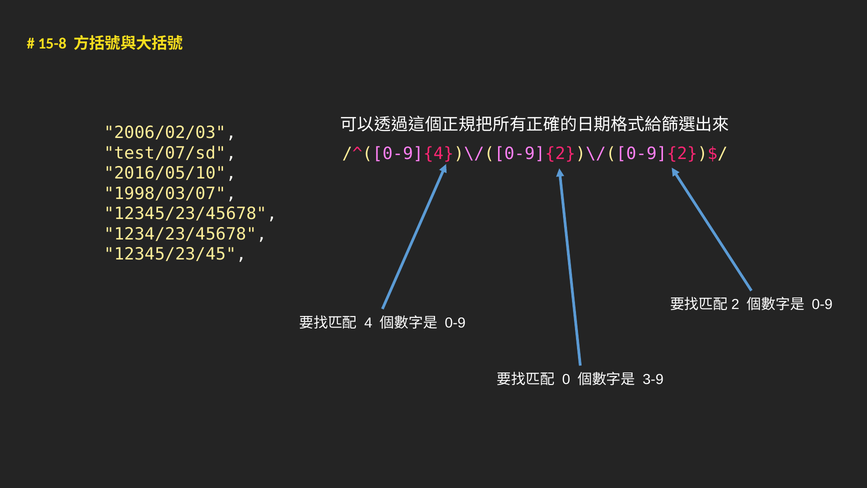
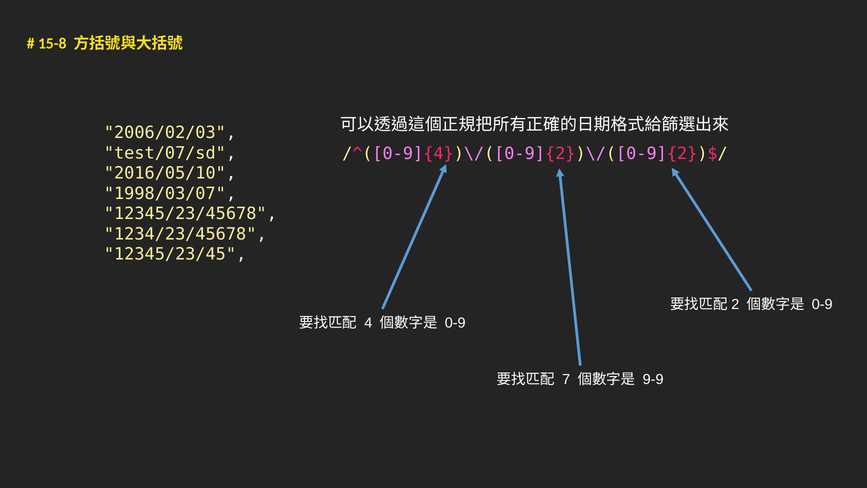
0: 0 -> 7 (566, 379)
3-9: 3-9 -> 9-9 (653, 379)
